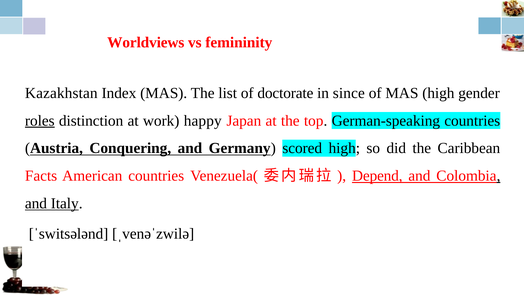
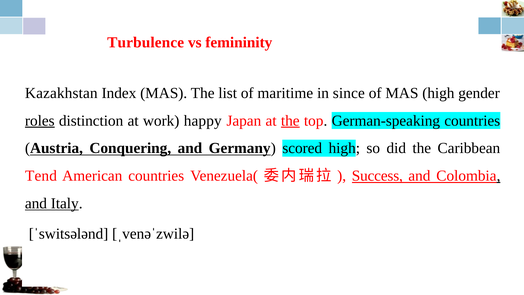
Worldviews: Worldviews -> Turbulence (146, 42)
doctorate: doctorate -> maritime (285, 93)
the underline: none -> present (290, 121)
Facts: Facts -> Tend (41, 176)
Depend: Depend -> Success (377, 176)
